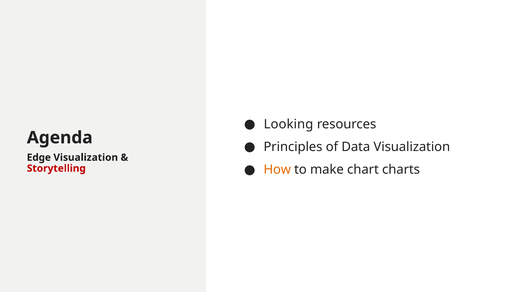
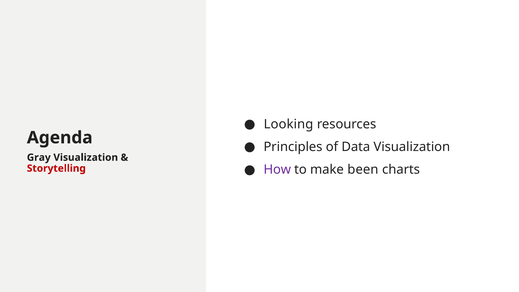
Edge: Edge -> Gray (39, 157)
How colour: orange -> purple (277, 170)
chart: chart -> been (363, 170)
